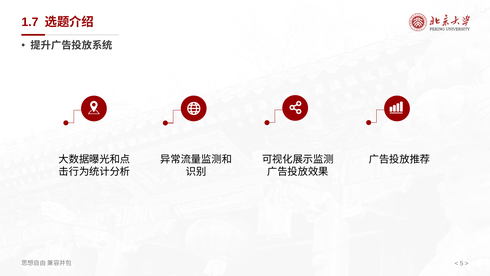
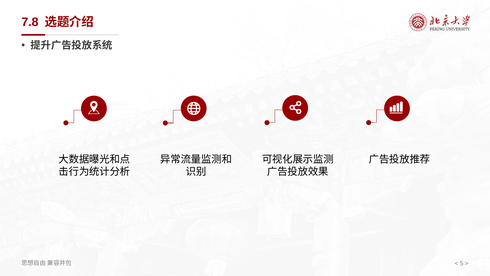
1.7: 1.7 -> 7.8 (30, 22)
